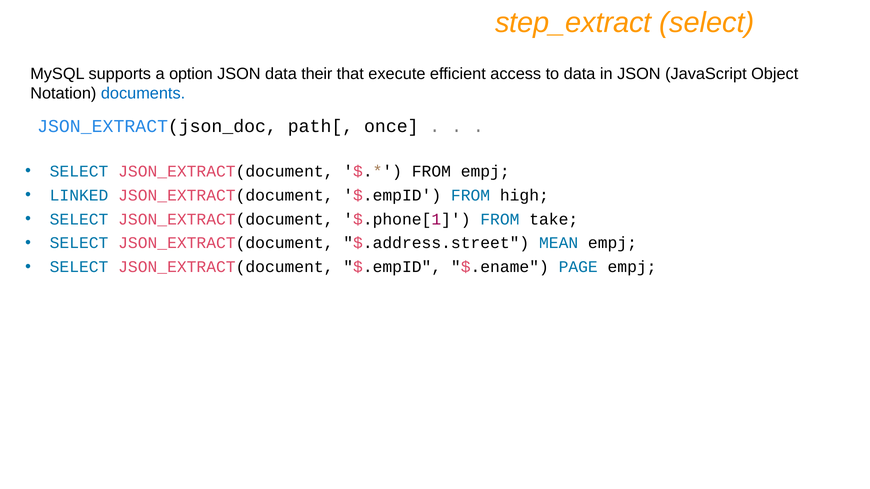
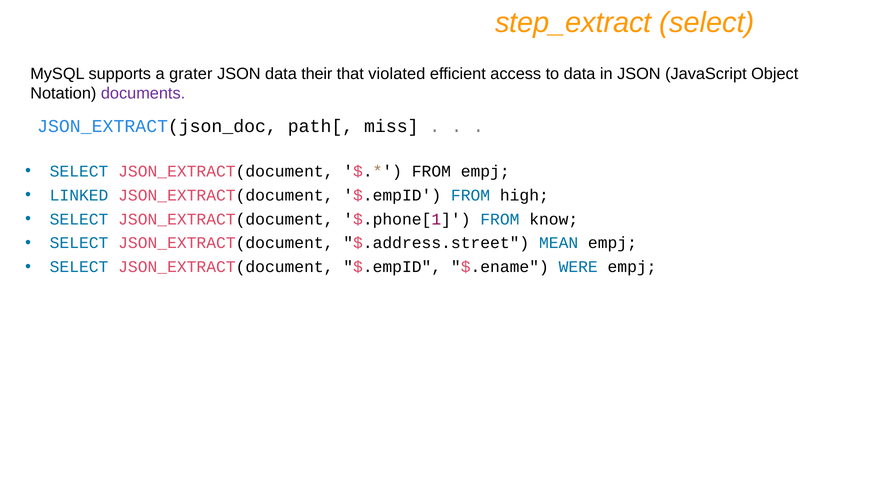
option: option -> grater (191, 74)
execute: execute -> violated (397, 74)
documents colour: blue -> purple (143, 93)
once: once -> miss (391, 126)
take: take -> know (554, 219)
PAGE: PAGE -> WERE (578, 267)
